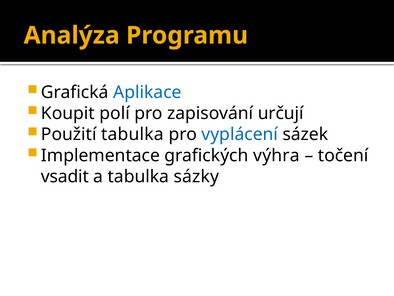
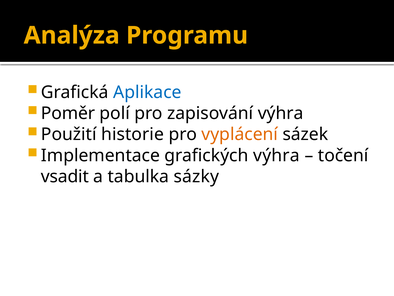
Koupit: Koupit -> Poměr (68, 113)
zapisování určují: určují -> výhra (281, 113)
Použití tabulka: tabulka -> historie (133, 134)
vyplácení colour: blue -> orange (240, 134)
